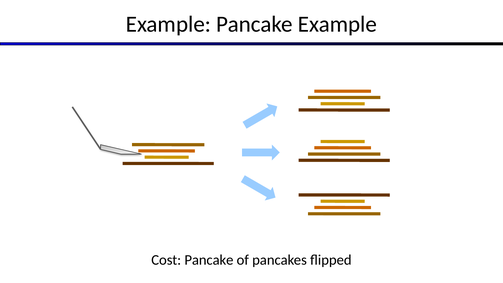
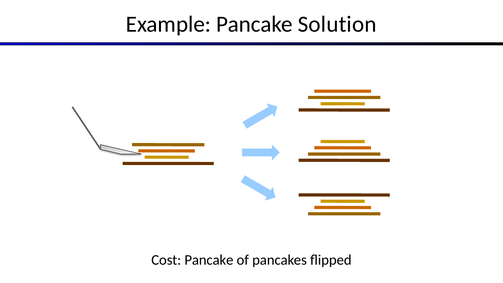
Pancake Example: Example -> Solution (337, 24)
